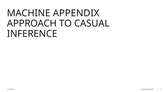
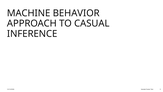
APPENDIX: APPENDIX -> BEHAVIOR (76, 13)
